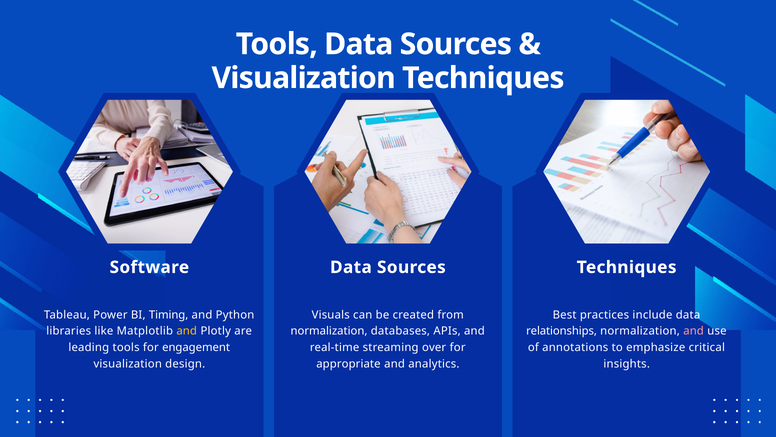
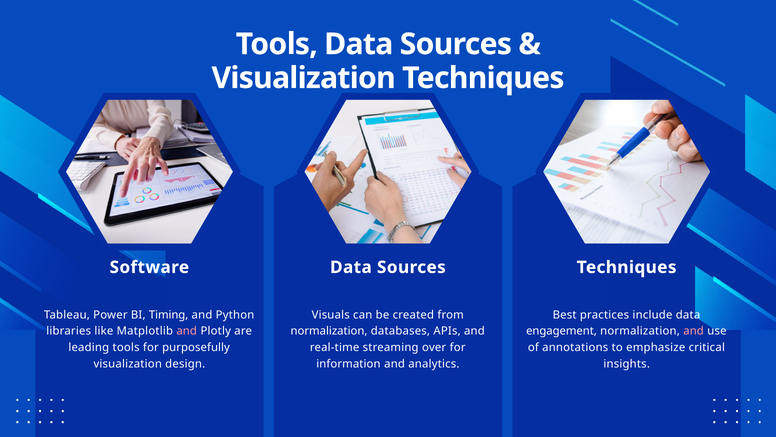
and colour: yellow -> pink (187, 331)
relationships: relationships -> engagement (562, 331)
engagement: engagement -> purposefully (196, 347)
appropriate: appropriate -> information (348, 363)
